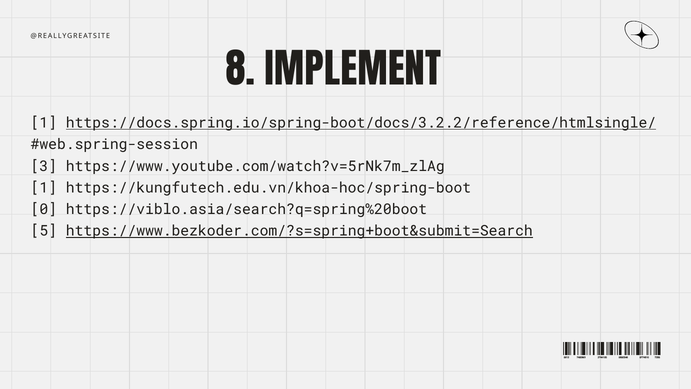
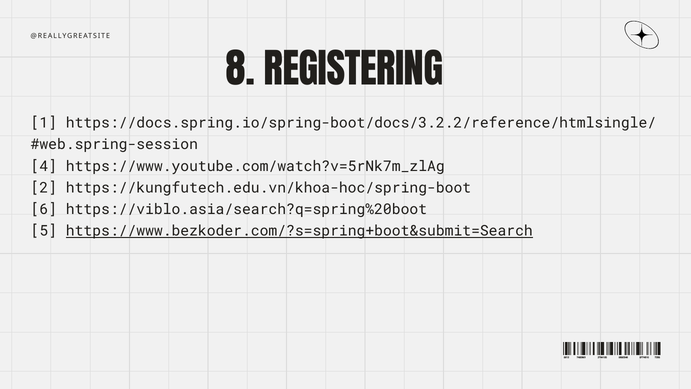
IMPLEMENT: IMPLEMENT -> REGISTERING (354, 71)
https://docs.spring.io/spring-boot/docs/3.2.2/reference/htmlsingle/ underline: present -> none (361, 123)
3: 3 -> 4 (44, 166)
1: 1 -> 2 (44, 188)
0: 0 -> 6 (44, 209)
